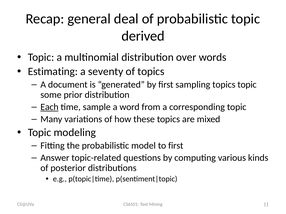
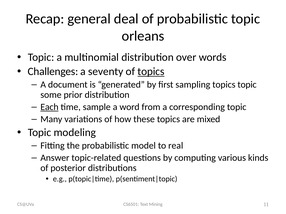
derived: derived -> orleans (143, 36)
Estimating: Estimating -> Challenges (53, 72)
topics underline: none -> present (151, 72)
to first: first -> real (176, 146)
